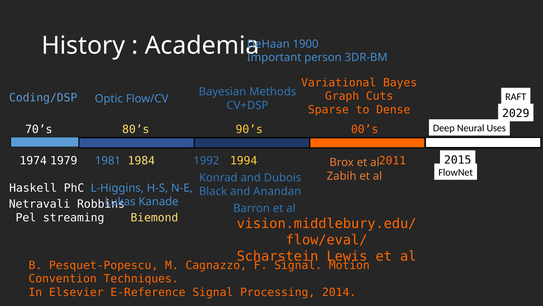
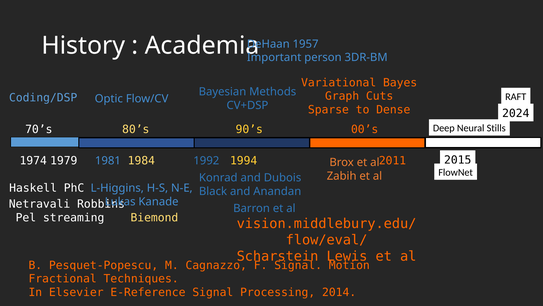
1900: 1900 -> 1957 (306, 44)
2029: 2029 -> 2024 (516, 113)
Uses: Uses -> Stills (496, 128)
Convention: Convention -> Fractional (63, 278)
